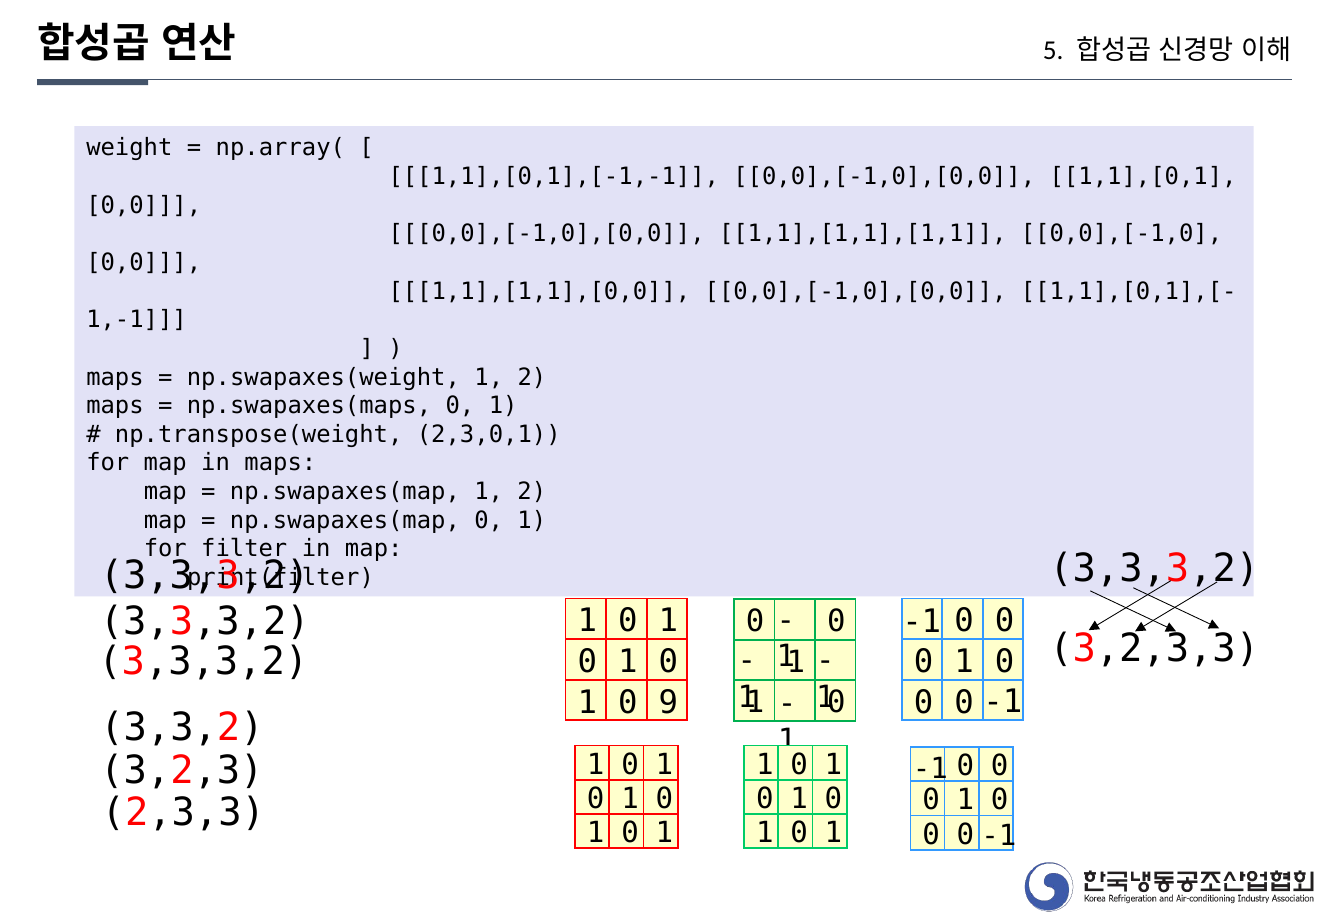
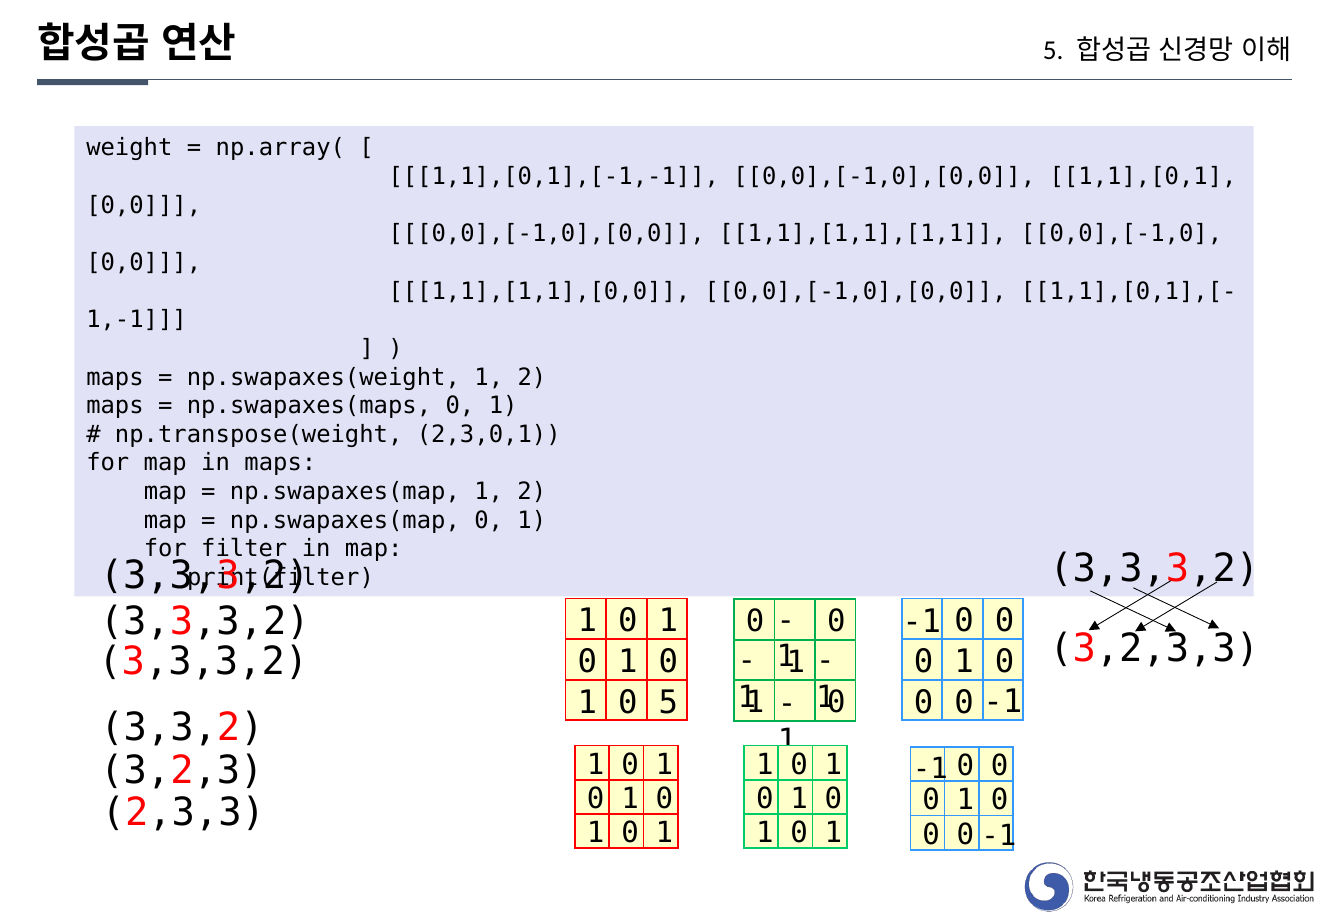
0 9: 9 -> 5 (668, 702)
